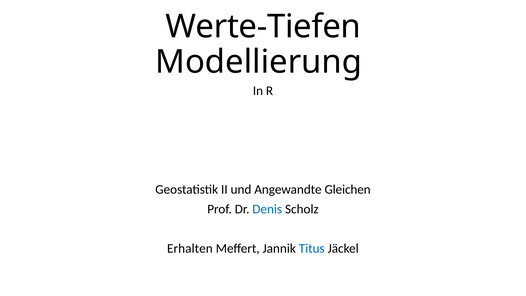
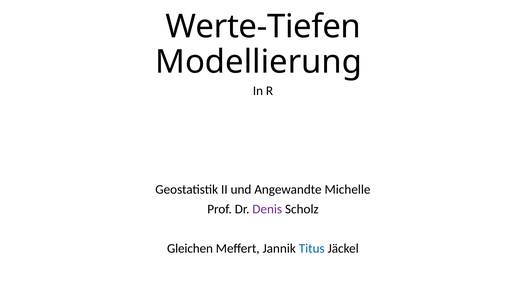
Gleichen: Gleichen -> Michelle (348, 189)
Denis colour: blue -> purple (267, 209)
Erhalten: Erhalten -> Gleichen (190, 248)
